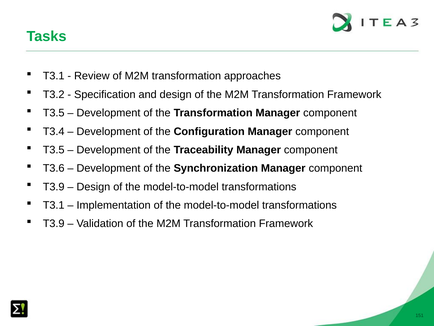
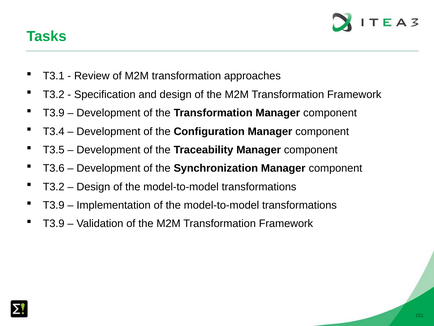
T3.5: T3.5 -> T3.9 (54, 113)
T3.9: T3.9 -> T3.2 (54, 187)
T3.1: T3.1 -> T3.9 (54, 205)
